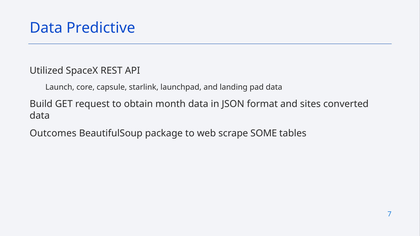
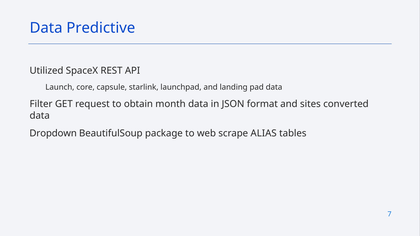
Build: Build -> Filter (41, 104)
Outcomes: Outcomes -> Dropdown (53, 133)
SOME: SOME -> ALIAS (264, 133)
